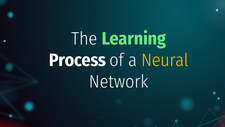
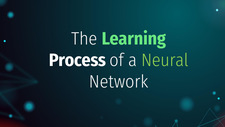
Neural colour: yellow -> light green (165, 60)
